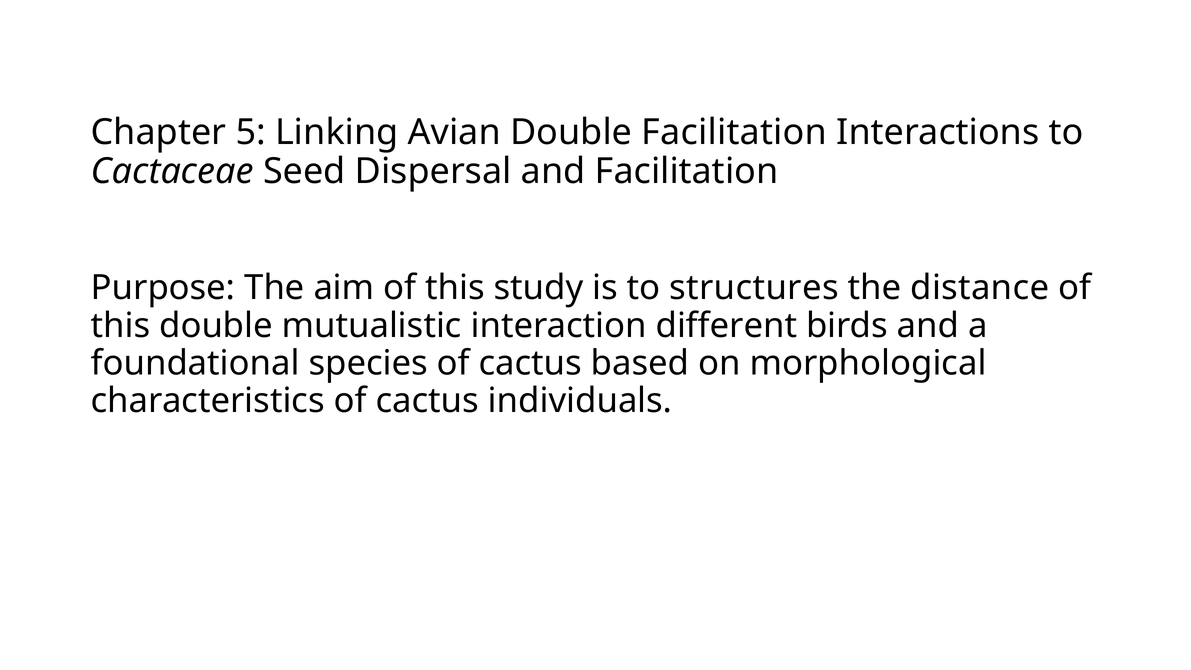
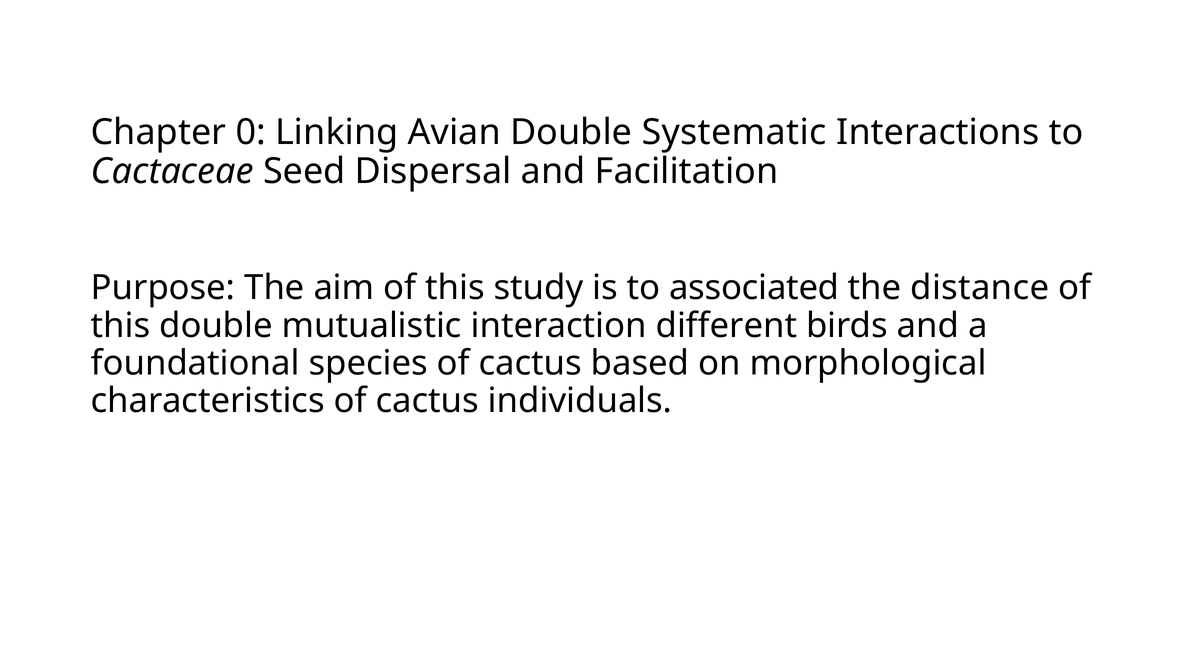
5: 5 -> 0 (251, 132)
Double Facilitation: Facilitation -> Systematic (734, 132)
structures: structures -> associated (754, 288)
